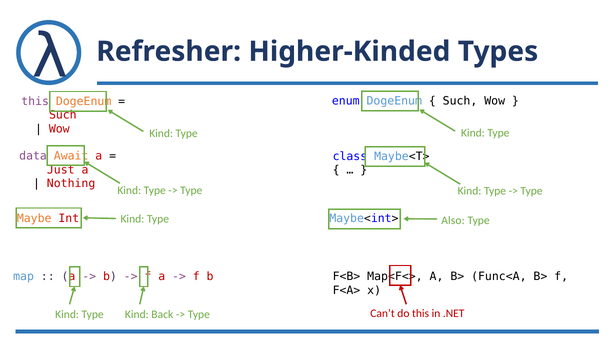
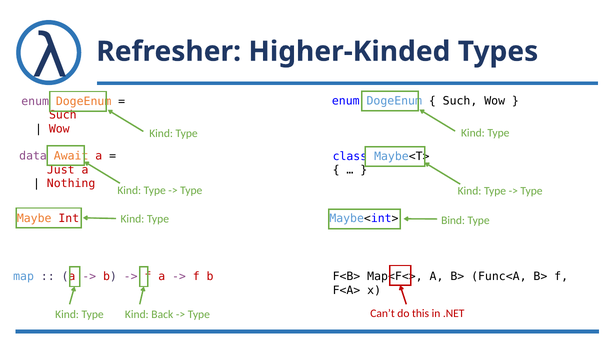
this: this -> enum (35, 101)
Also: Also -> Bind (453, 220)
